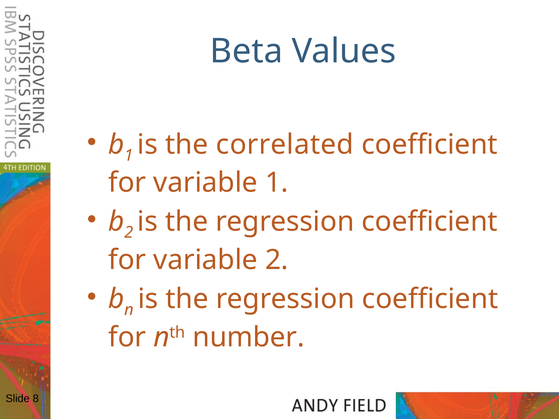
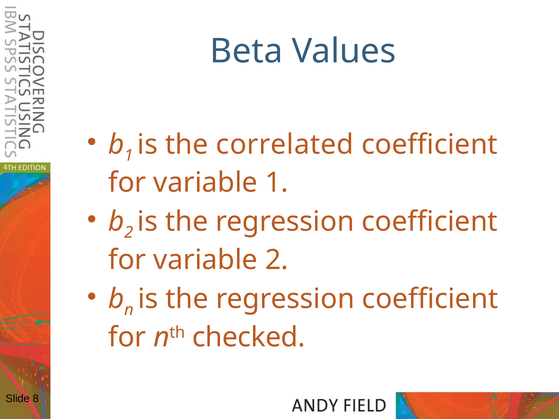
number: number -> checked (249, 337)
